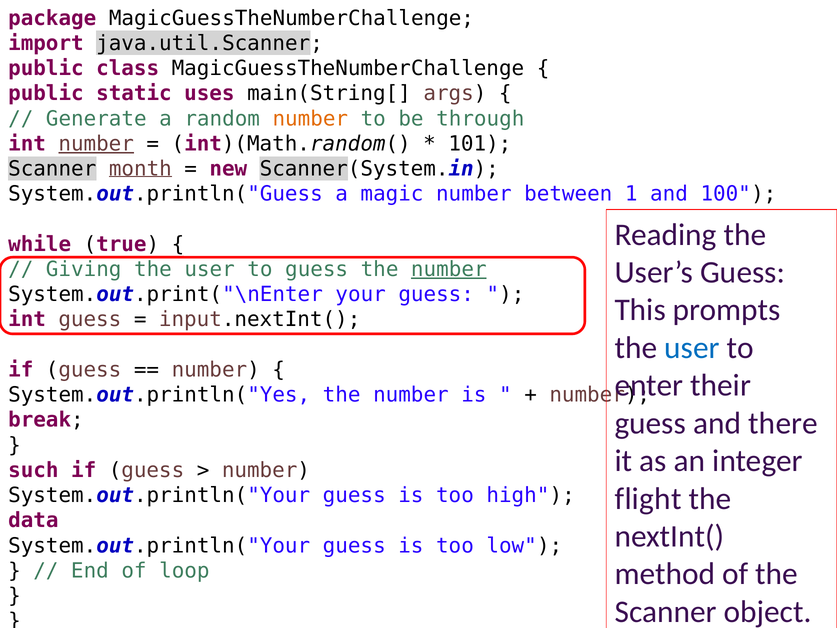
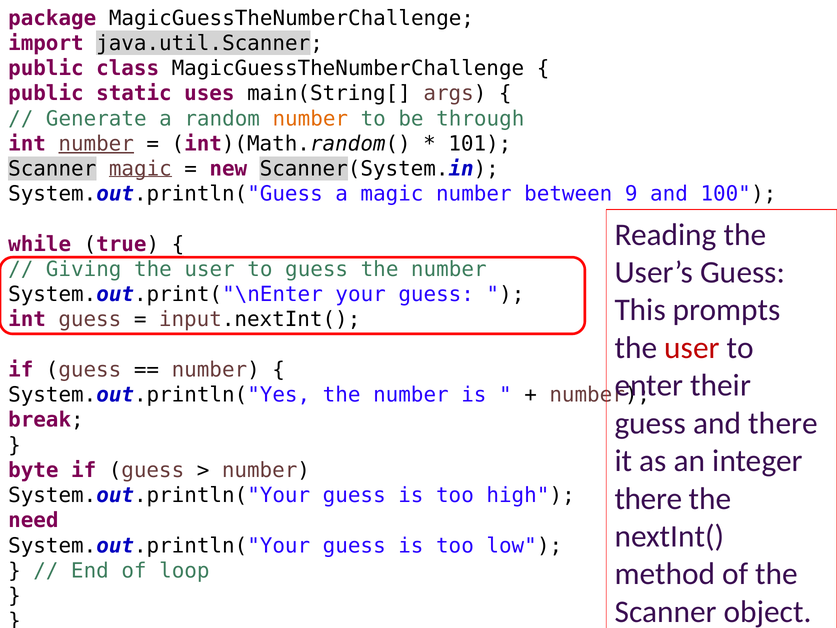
Scanner month: month -> magic (140, 169)
1: 1 -> 9 (631, 194)
number underline: present -> none (449, 269)
user colour: blue -> red (692, 348)
such: such -> byte (33, 470)
flight: flight -> there (648, 498)
data: data -> need (33, 520)
